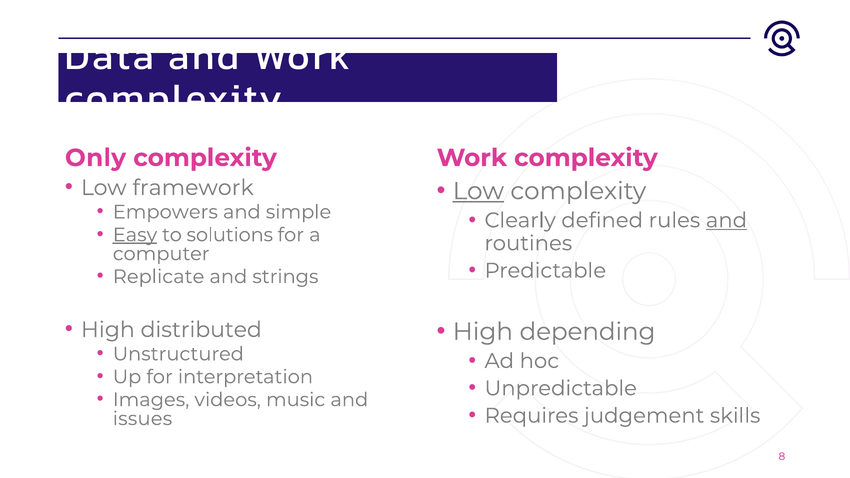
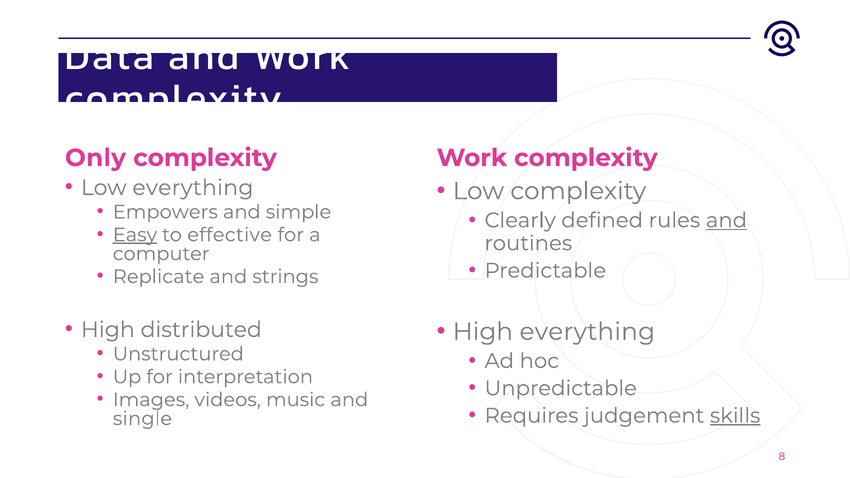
Low framework: framework -> everything (193, 188)
Low underline: present -> none (478, 191)
solutions: solutions -> effective (230, 235)
High depending: depending -> everything (587, 332)
skills underline: none -> present (735, 416)
issues: issues -> single (142, 419)
